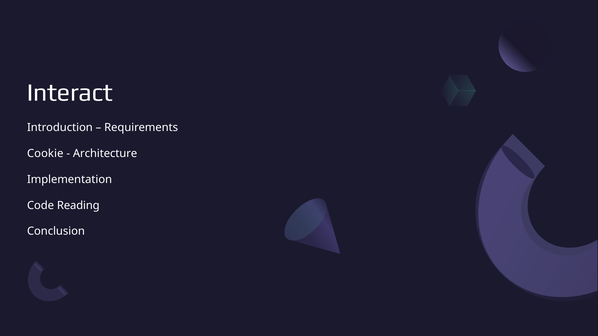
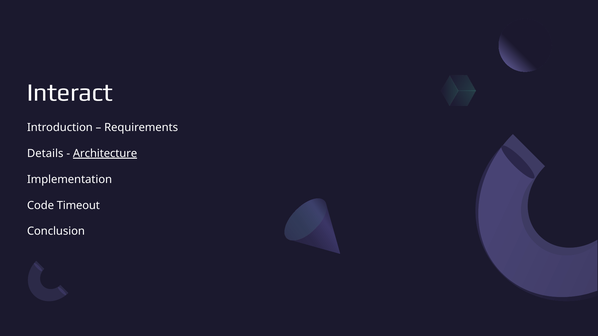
Cookie: Cookie -> Details (45, 154)
Architecture underline: none -> present (105, 154)
Reading: Reading -> Timeout (78, 206)
